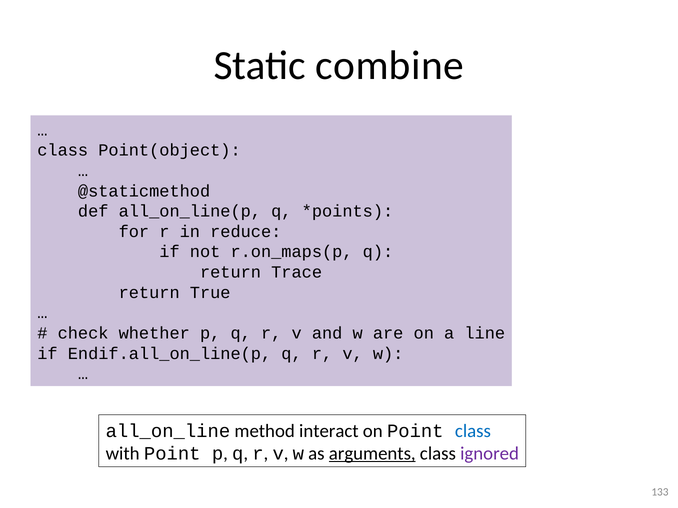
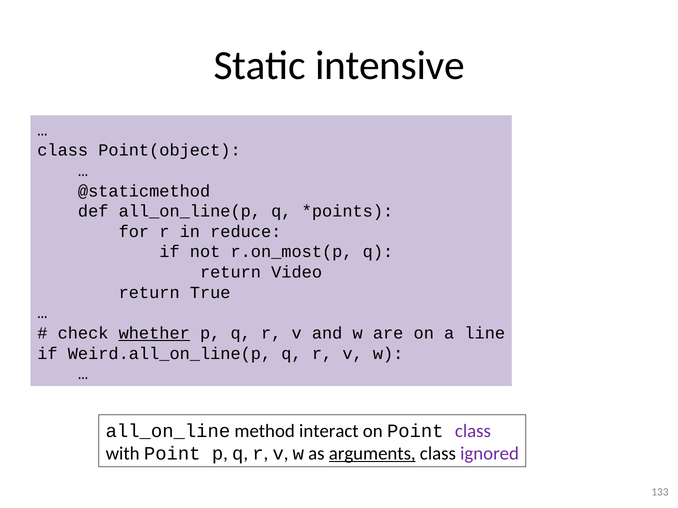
combine: combine -> intensive (390, 66)
r.on_maps(p: r.on_maps(p -> r.on_most(p (292, 252)
Trace: Trace -> Video (297, 272)
whether underline: none -> present (154, 333)
Endif.all_on_line(p: Endif.all_on_line(p -> Weird.all_on_line(p (170, 354)
class colour: blue -> purple (473, 431)
